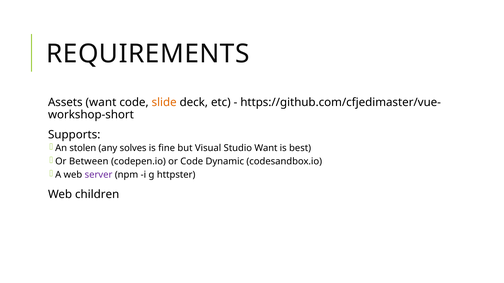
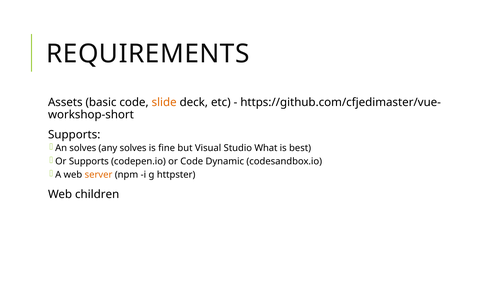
Assets want: want -> basic (101, 103)
An stolen: stolen -> solves (83, 148)
Studio Want: Want -> What (266, 148)
Or Between: Between -> Supports (89, 162)
server colour: purple -> orange (99, 175)
